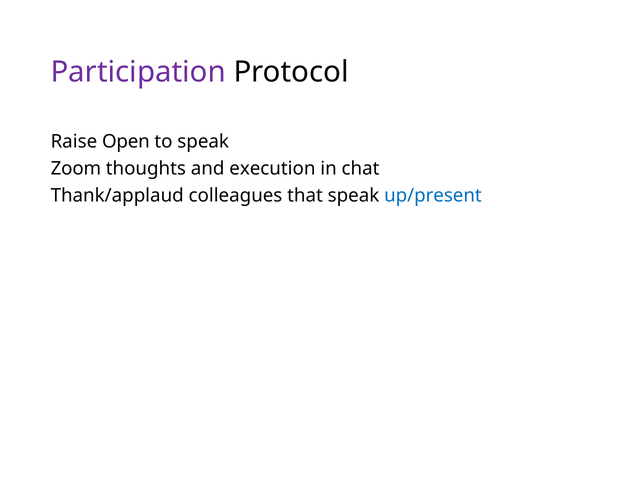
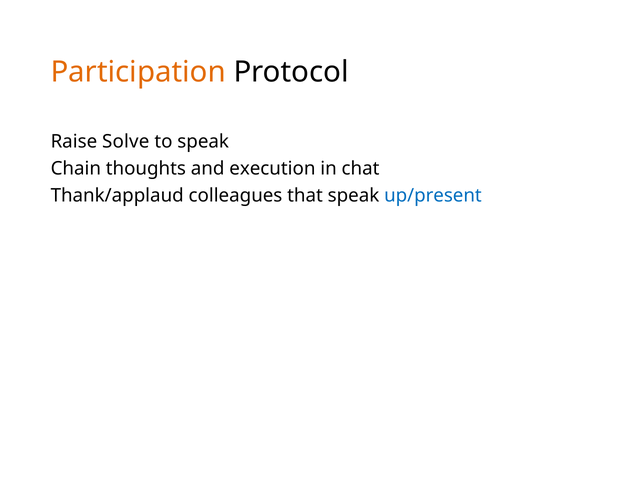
Participation colour: purple -> orange (138, 72)
Open: Open -> Solve (126, 142)
Zoom: Zoom -> Chain (76, 169)
